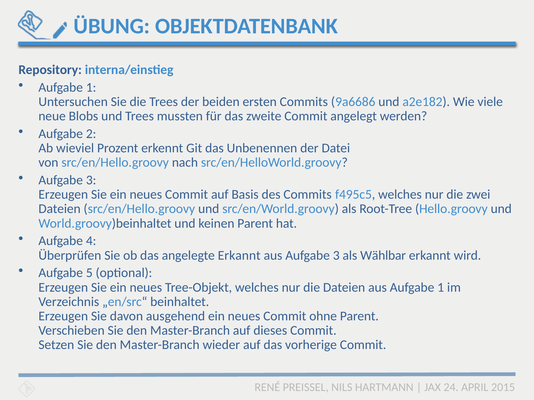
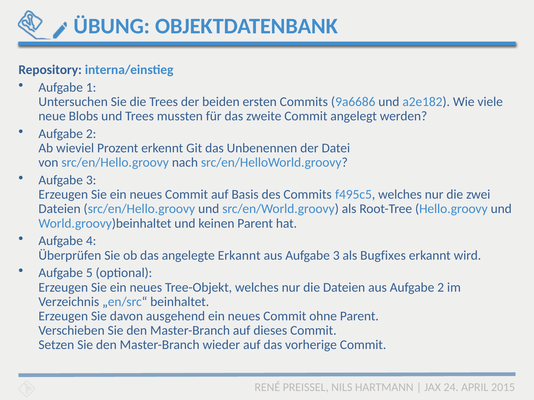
Wählbar: Wählbar -> Bugfixes (383, 256)
aus Aufgabe 1: 1 -> 2 (441, 288)
